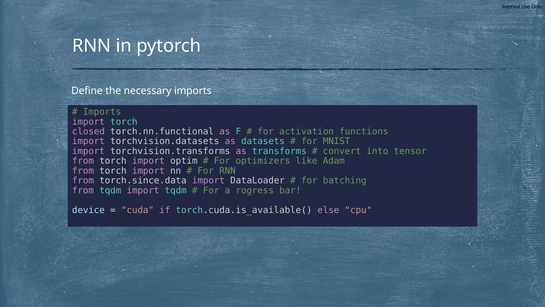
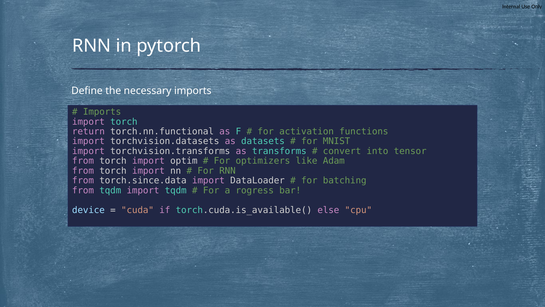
closed: closed -> return (88, 131)
